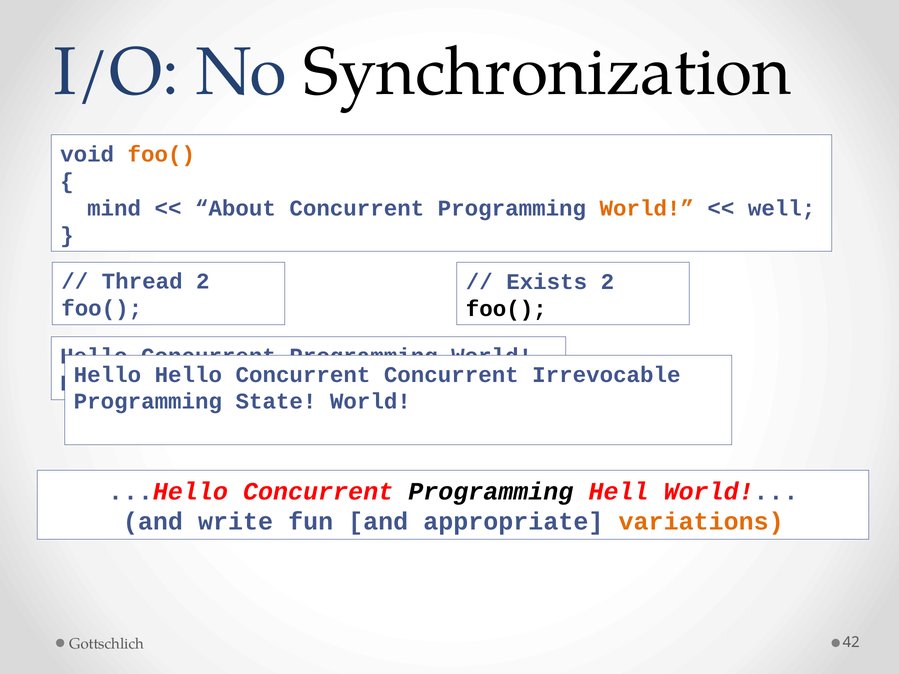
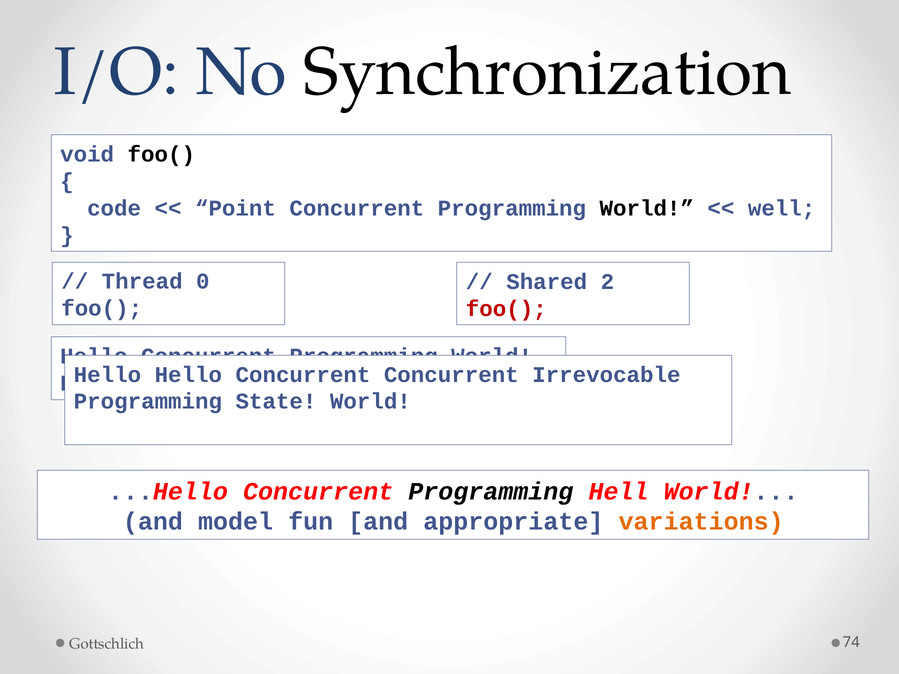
foo( colour: orange -> black (161, 154)
mind: mind -> code (114, 208)
About: About -> Point (235, 208)
World colour: orange -> black (647, 208)
Thread 2: 2 -> 0 (203, 282)
Exists: Exists -> Shared (547, 282)
foo( colour: black -> red (506, 309)
write: write -> model (236, 522)
42: 42 -> 74 (851, 643)
